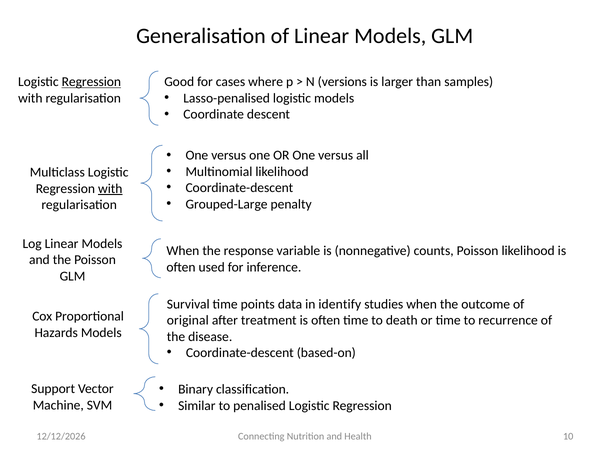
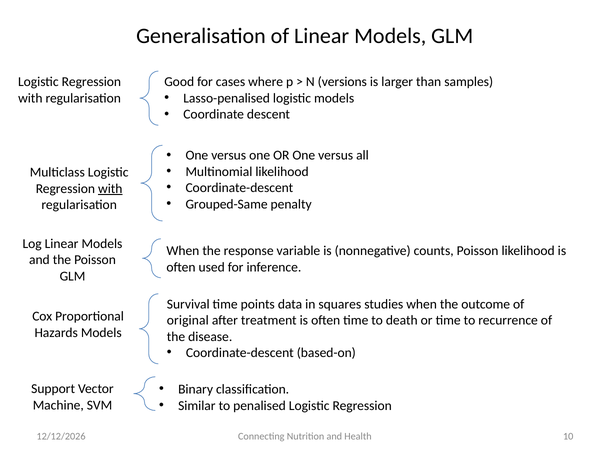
Regression underline: present -> none (91, 82)
Grouped-Large: Grouped-Large -> Grouped-Same (227, 204)
identify: identify -> squares (340, 304)
